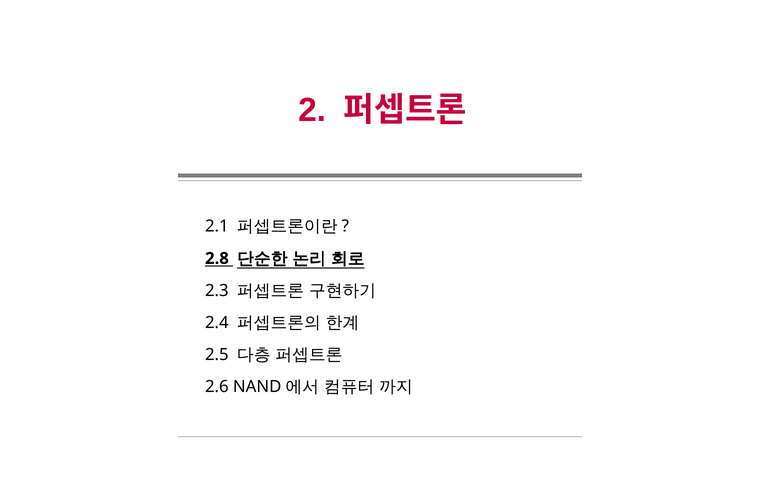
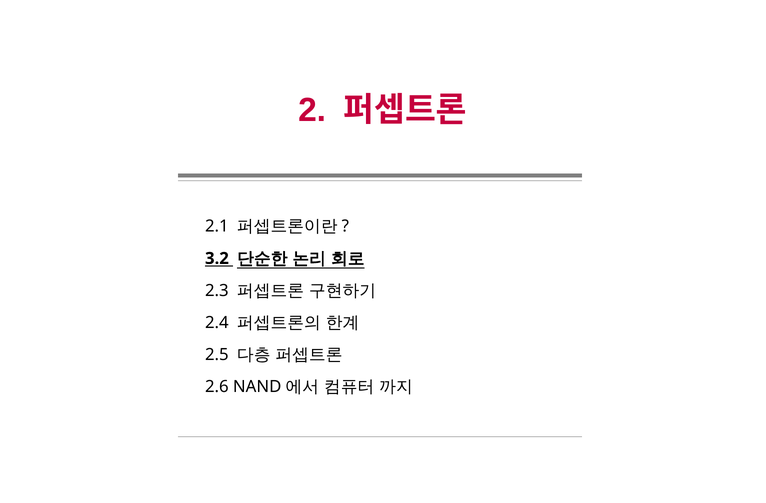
2.8: 2.8 -> 3.2 (217, 258)
